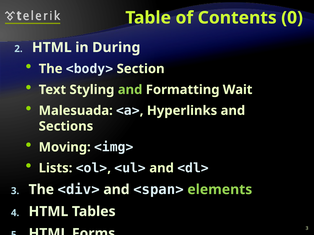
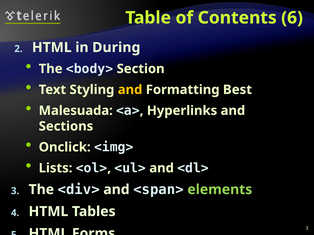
0: 0 -> 6 (292, 18)
and colour: light green -> yellow (130, 90)
Wait: Wait -> Best (237, 90)
Moving: Moving -> Onclick (65, 147)
